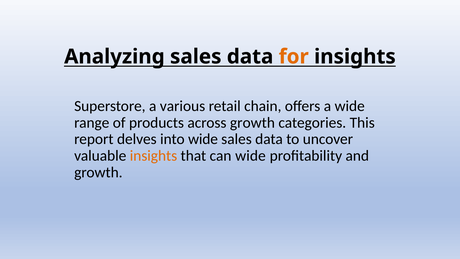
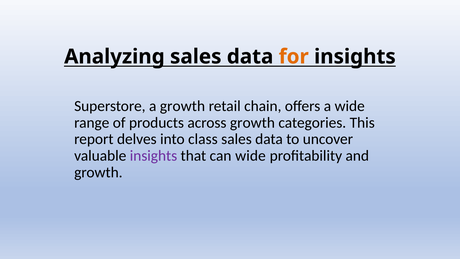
a various: various -> growth (182, 106)
into wide: wide -> class (203, 139)
insights colour: orange -> purple (153, 156)
